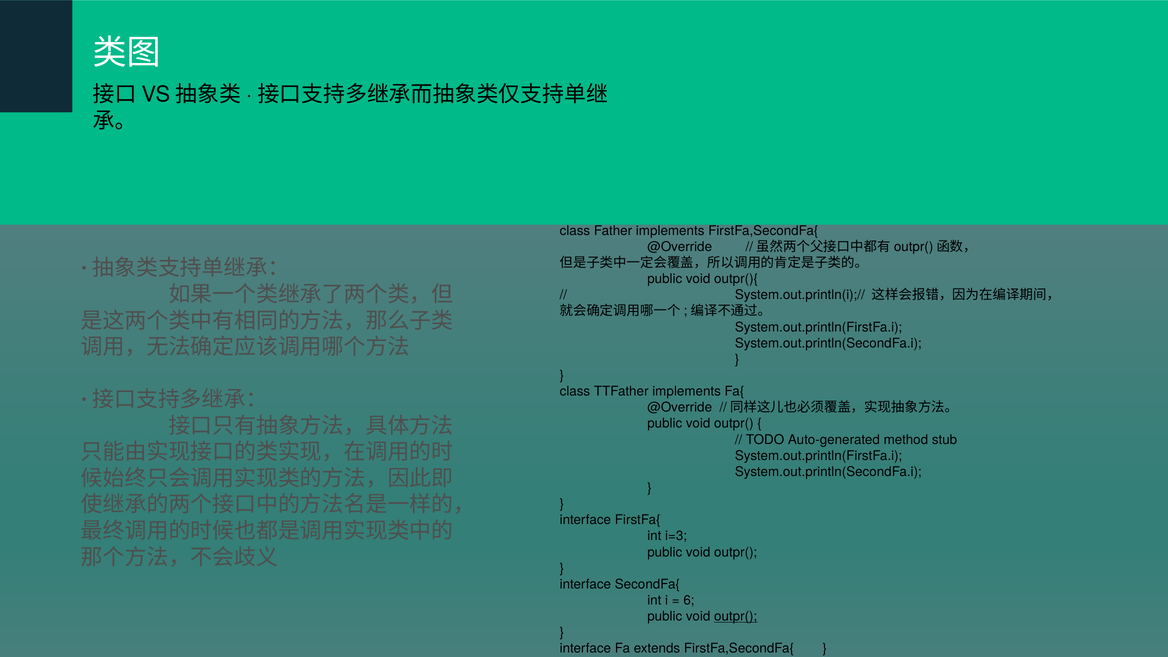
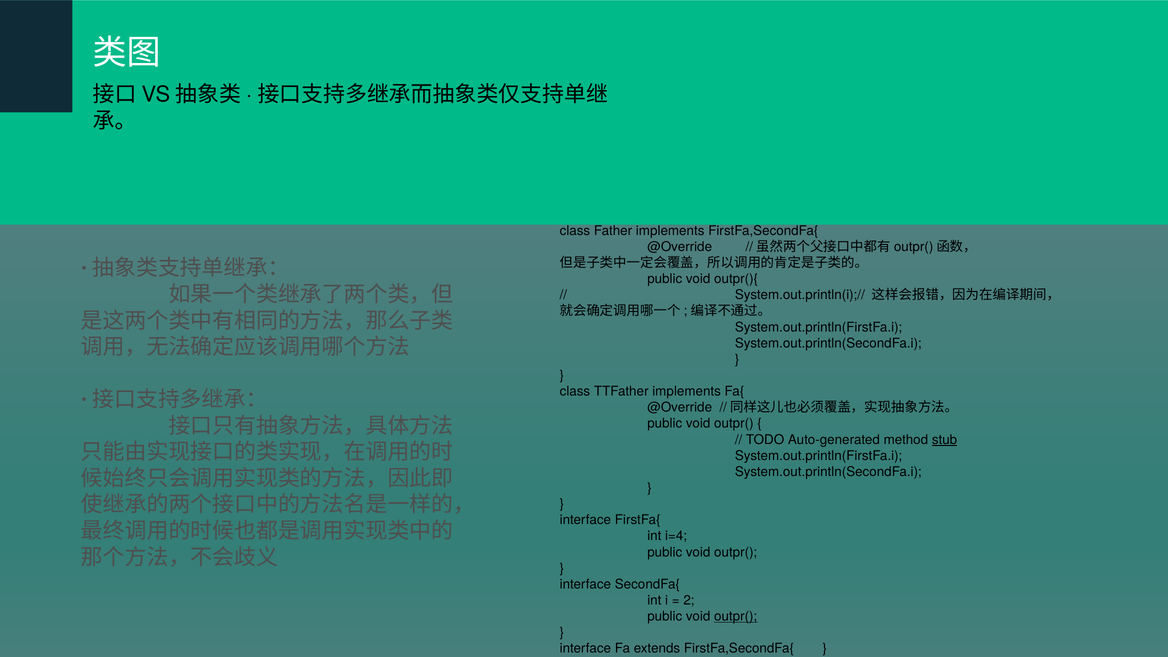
stub underline: none -> present (945, 440)
i=3: i=3 -> i=4 (676, 536)
6: 6 -> 2 (689, 600)
